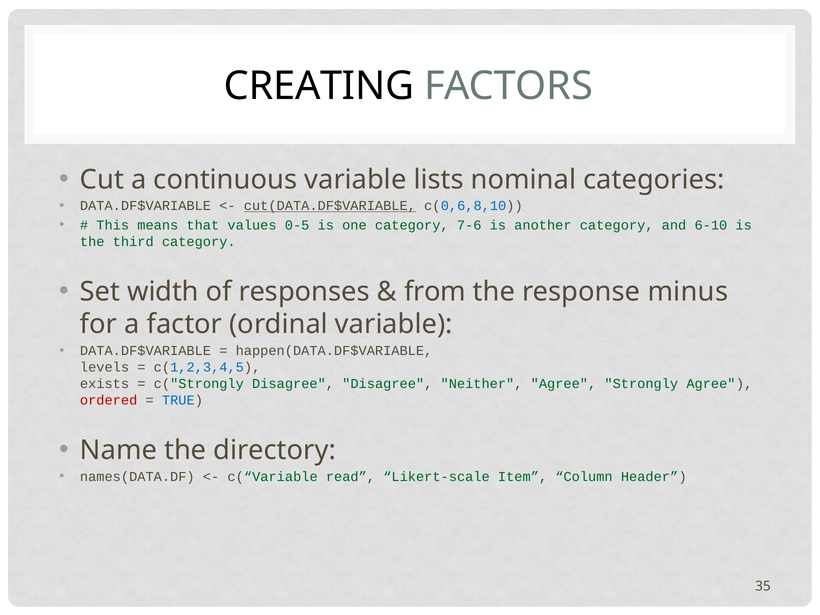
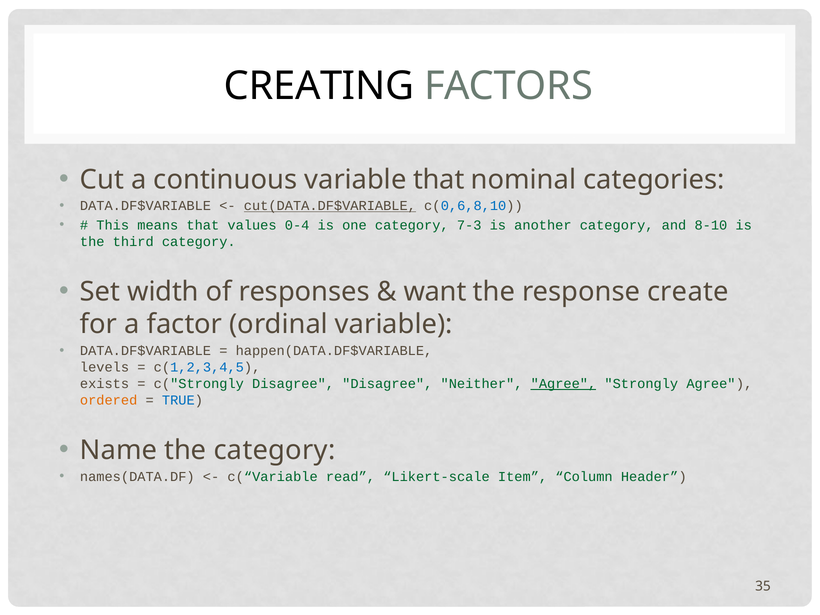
variable lists: lists -> that (439, 180)
0-5: 0-5 -> 0-4 (297, 225)
7-6: 7-6 -> 7-3 (469, 225)
6-10: 6-10 -> 8-10 (711, 225)
from: from -> want (435, 292)
minus: minus -> create (688, 292)
Agree underline: none -> present (563, 384)
ordered colour: red -> orange (109, 400)
the directory: directory -> category (274, 450)
